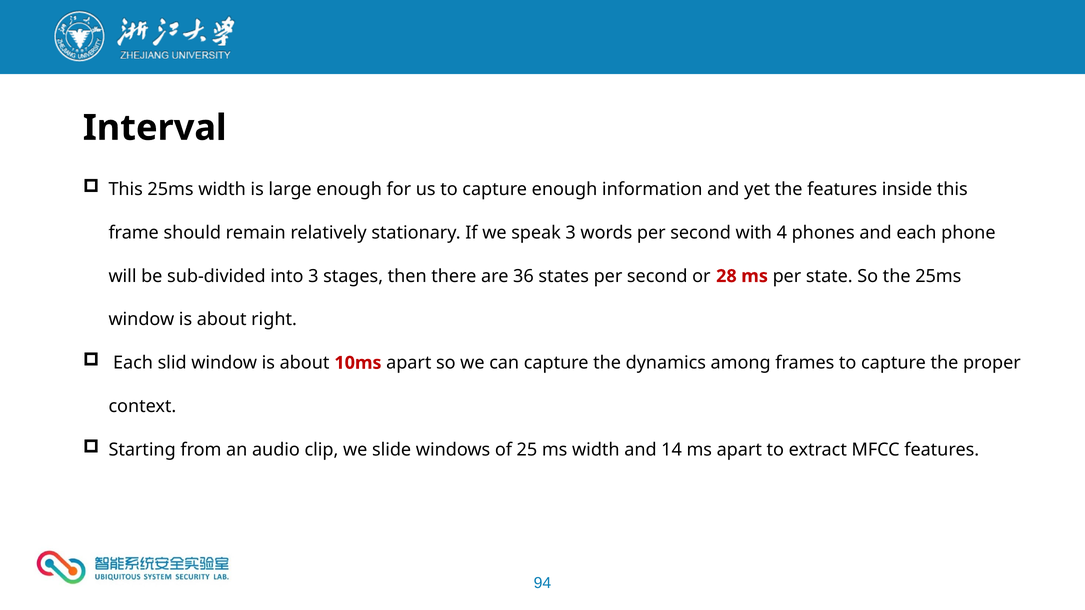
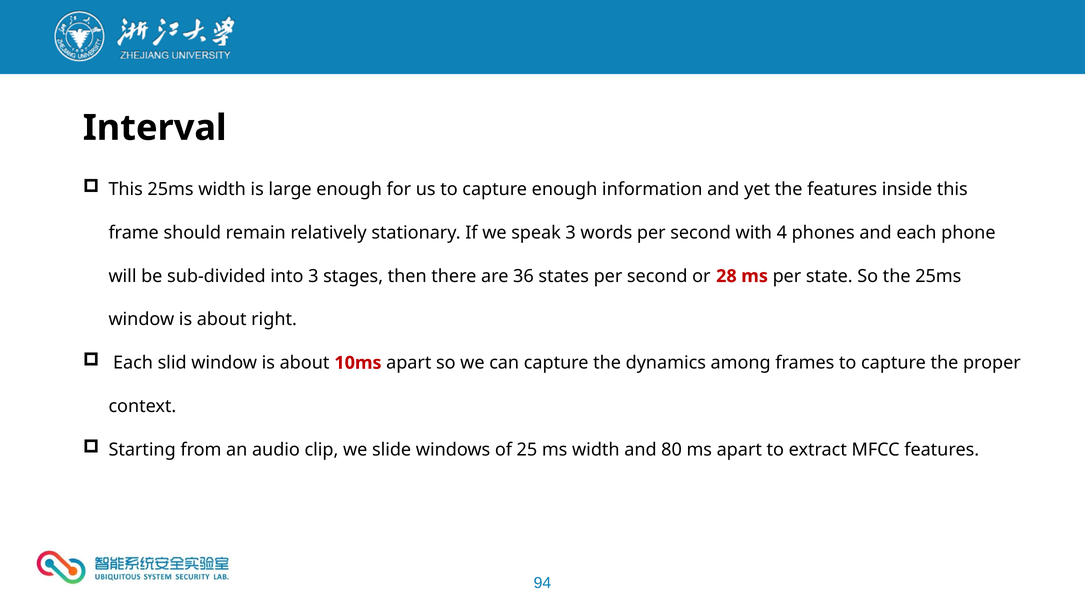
14: 14 -> 80 (672, 450)
